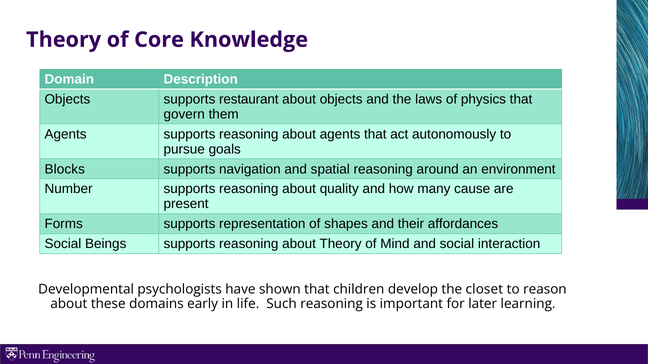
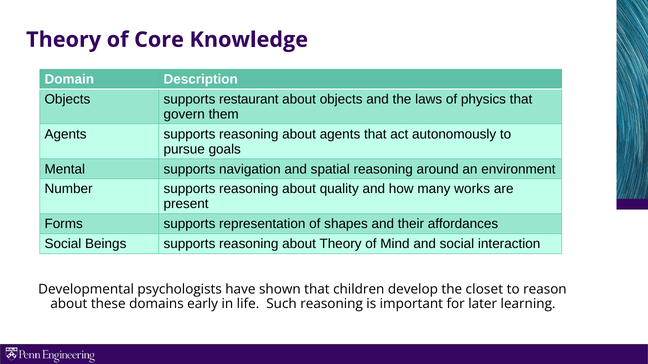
Blocks: Blocks -> Mental (65, 169)
cause: cause -> works (472, 189)
